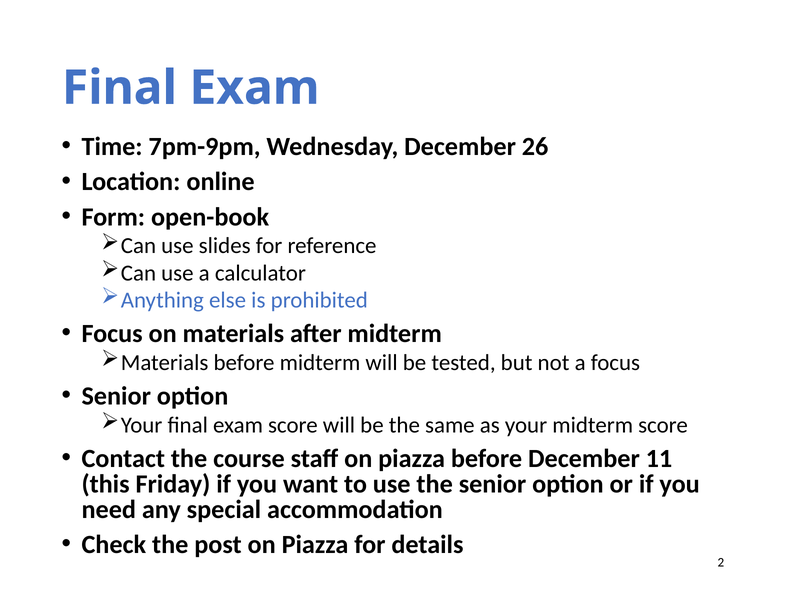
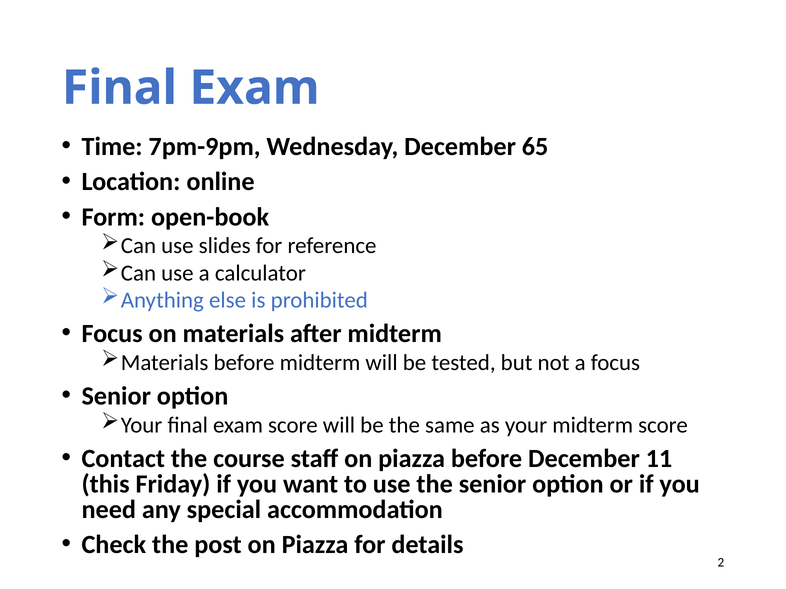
26: 26 -> 65 (535, 147)
